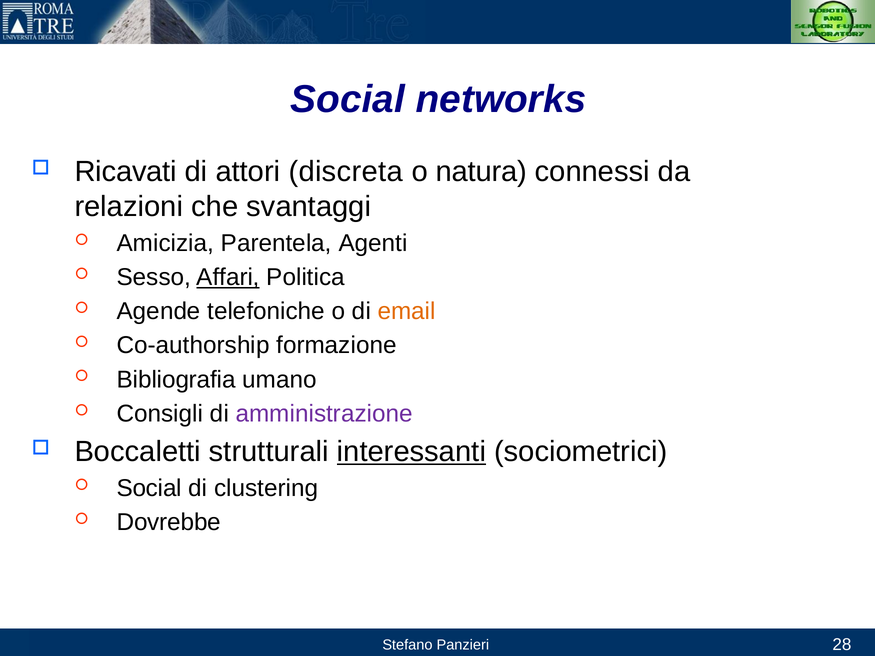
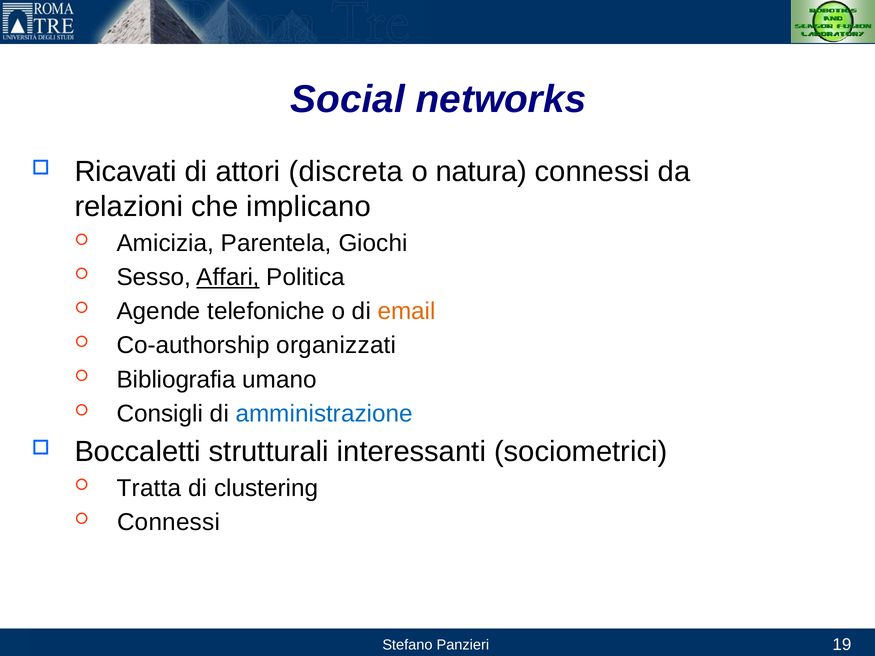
svantaggi: svantaggi -> implicano (309, 207)
Agenti: Agenti -> Giochi (373, 243)
formazione: formazione -> organizzati (336, 346)
amministrazione colour: purple -> blue (324, 414)
interessanti underline: present -> none (411, 452)
Social: Social -> Tratta (149, 489)
Dovrebbe: Dovrebbe -> Connessi (169, 523)
28: 28 -> 19 (842, 645)
